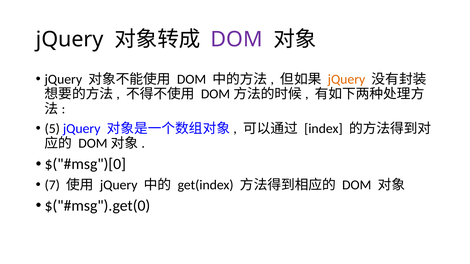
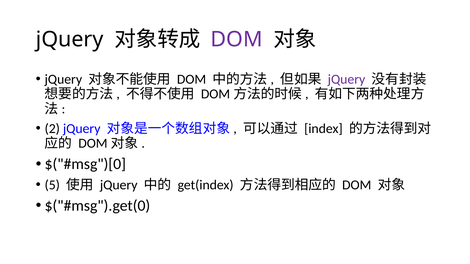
jQuery colour: orange -> purple (346, 79)
5: 5 -> 2 (52, 129)
7: 7 -> 5 (52, 185)
